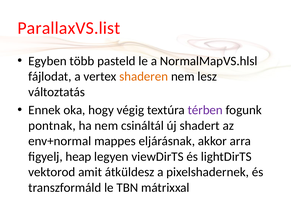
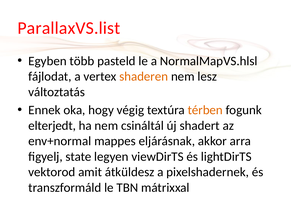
térben colour: purple -> orange (205, 110)
pontnak: pontnak -> elterjedt (52, 126)
heap: heap -> state (78, 157)
